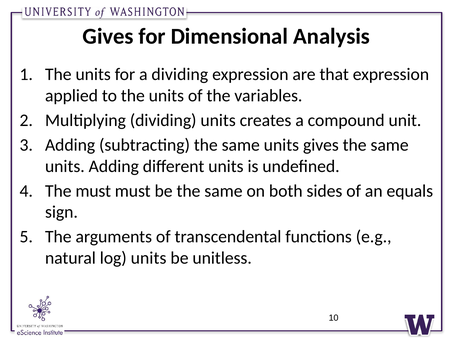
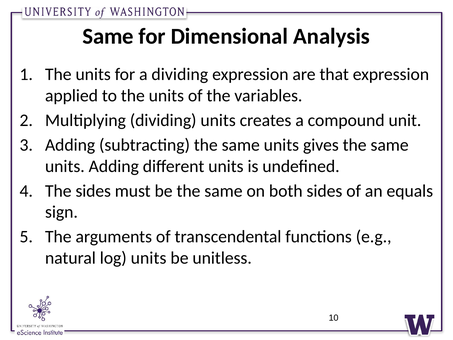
Gives: Gives -> Same (108, 36)
The must: must -> sides (93, 191)
